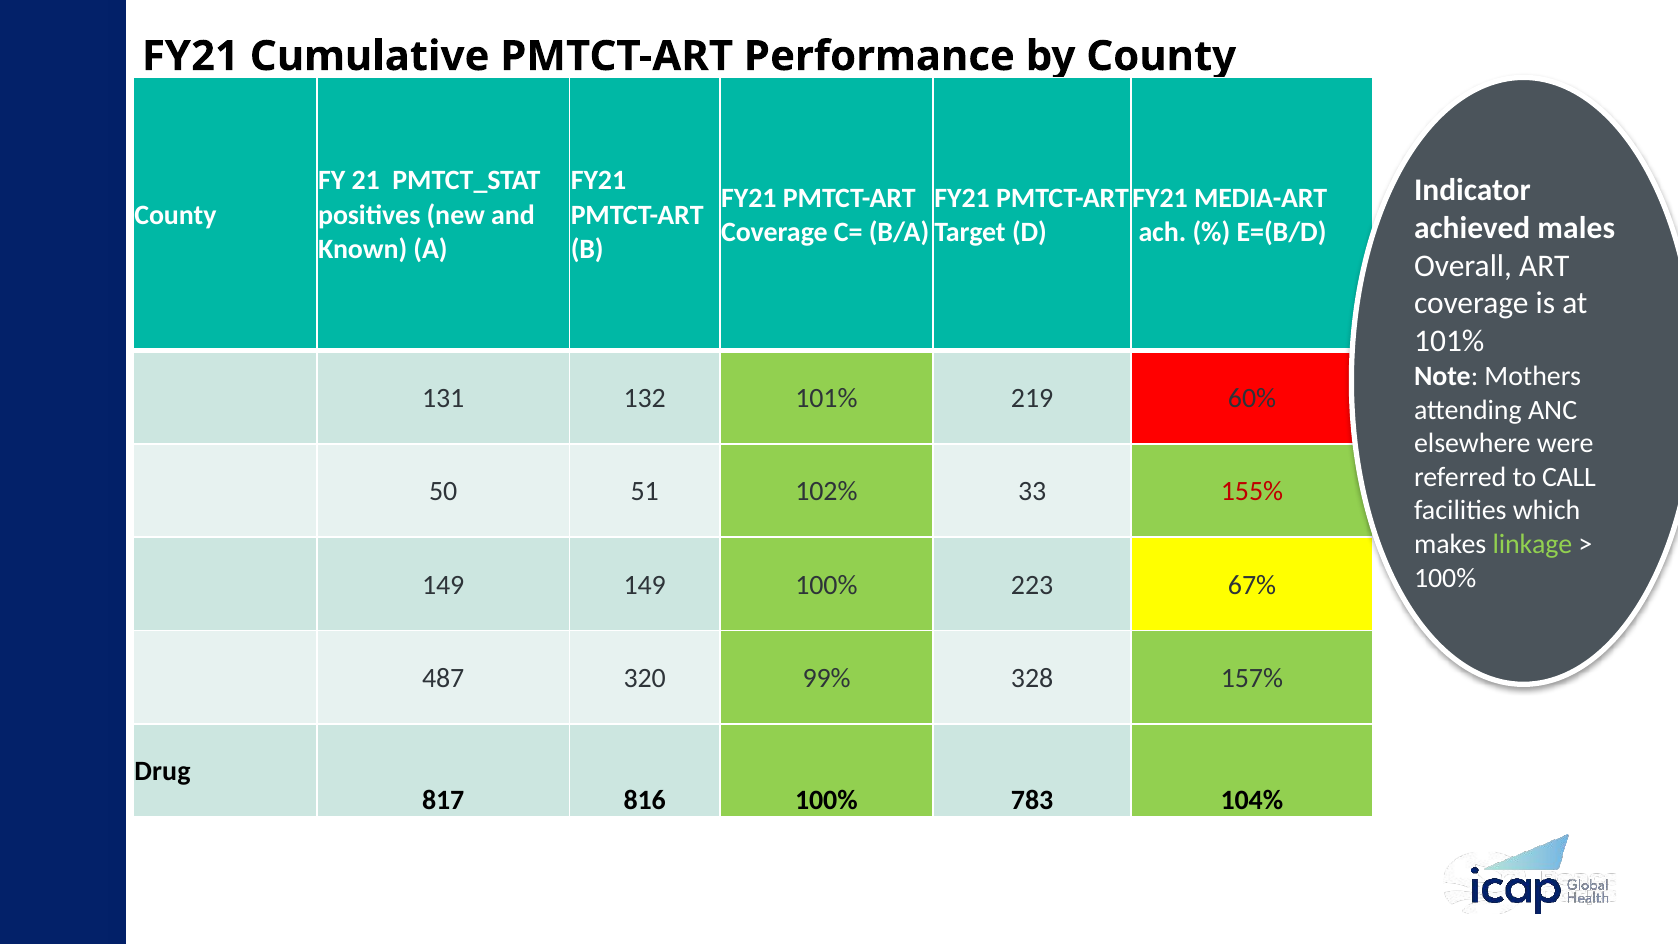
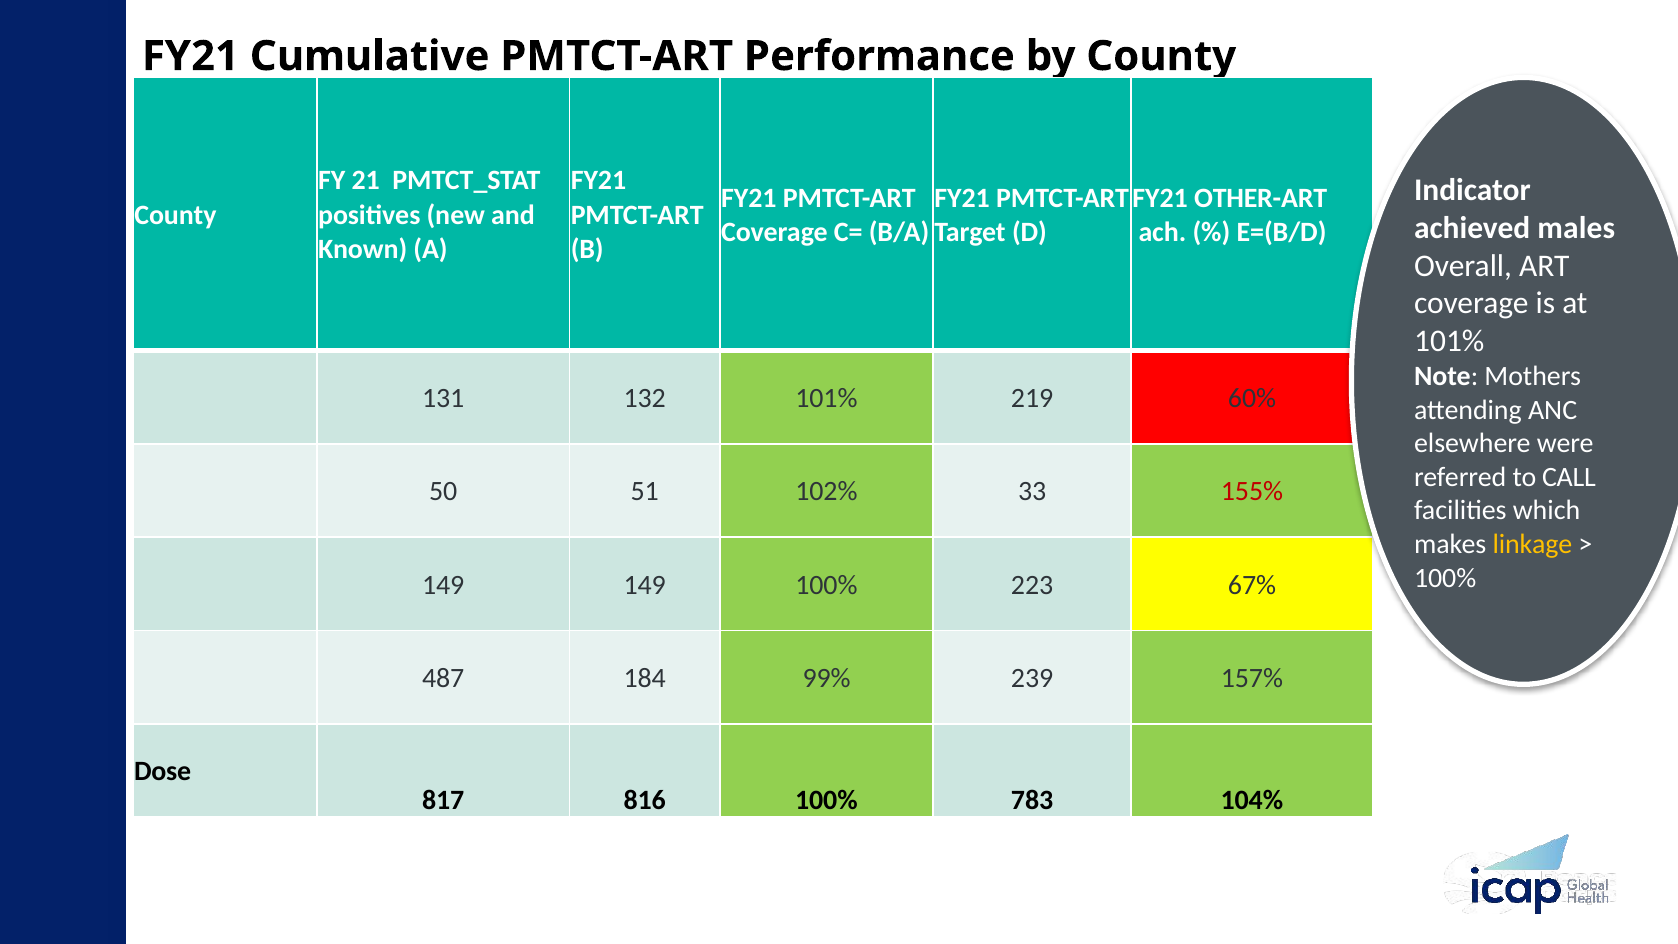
MEDIA-ART: MEDIA-ART -> OTHER-ART (1261, 198)
linkage colour: light green -> yellow (1532, 544)
320: 320 -> 184 (645, 678)
328: 328 -> 239 (1032, 678)
Drug: Drug -> Dose (163, 771)
